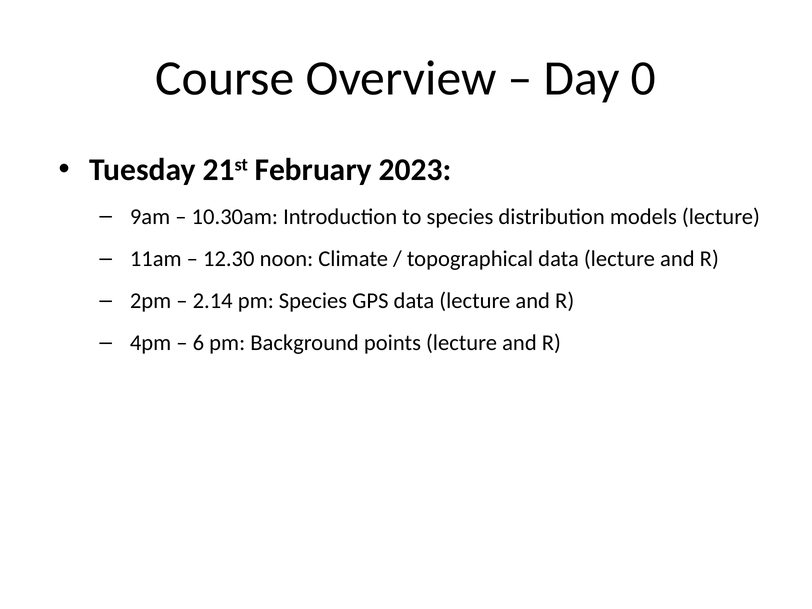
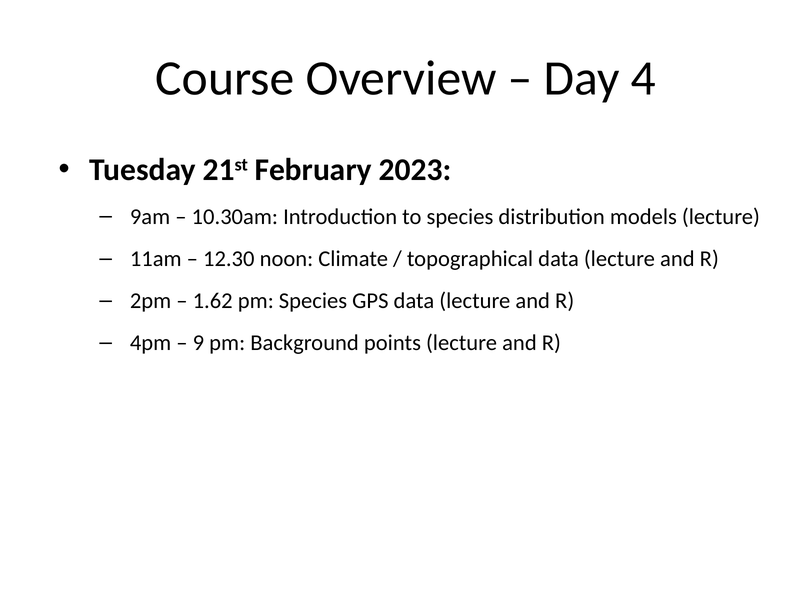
0: 0 -> 4 (643, 79)
2.14: 2.14 -> 1.62 (213, 301)
6: 6 -> 9 (198, 343)
